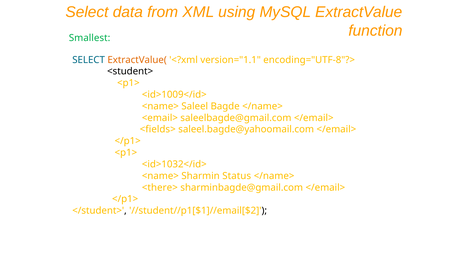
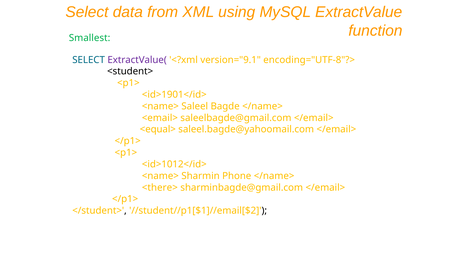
ExtractValue( colour: orange -> purple (137, 60)
version="1.1: version="1.1 -> version="9.1 (231, 60)
<id>1009</id>: <id>1009</id> -> <id>1901</id> (174, 95)
<fields>: <fields> -> <equal> (158, 129)
<id>1032</id>: <id>1032</id> -> <id>1012</id> (174, 164)
Status: Status -> Phone (237, 176)
